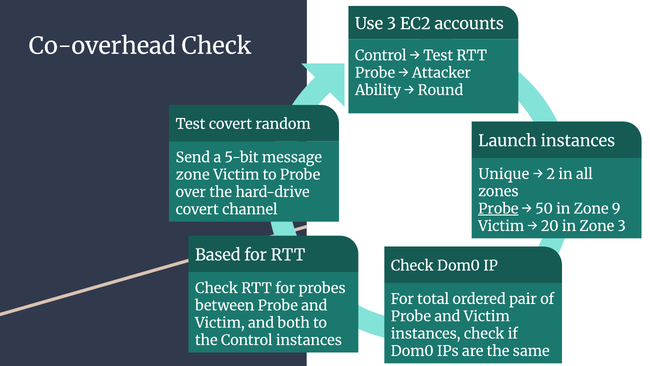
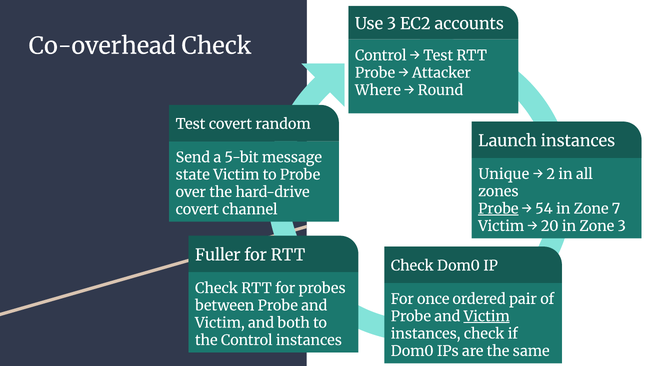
Ability: Ability -> Where (378, 90)
zone: zone -> state (193, 175)
50: 50 -> 54 (544, 209)
9: 9 -> 7 (616, 209)
Based: Based -> Fuller (218, 255)
total: total -> once (433, 299)
Victim underline: none -> present (487, 316)
